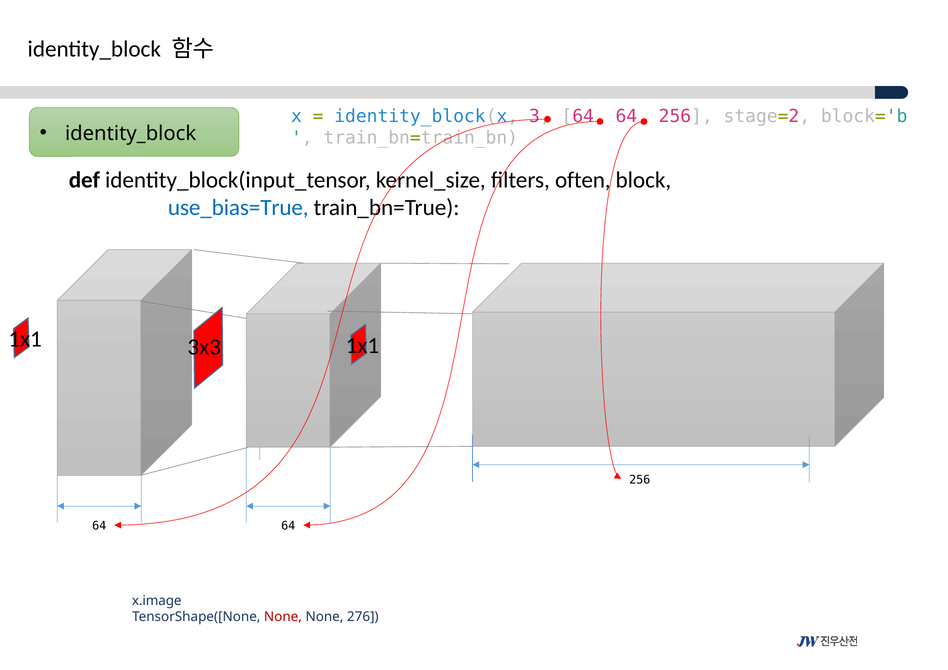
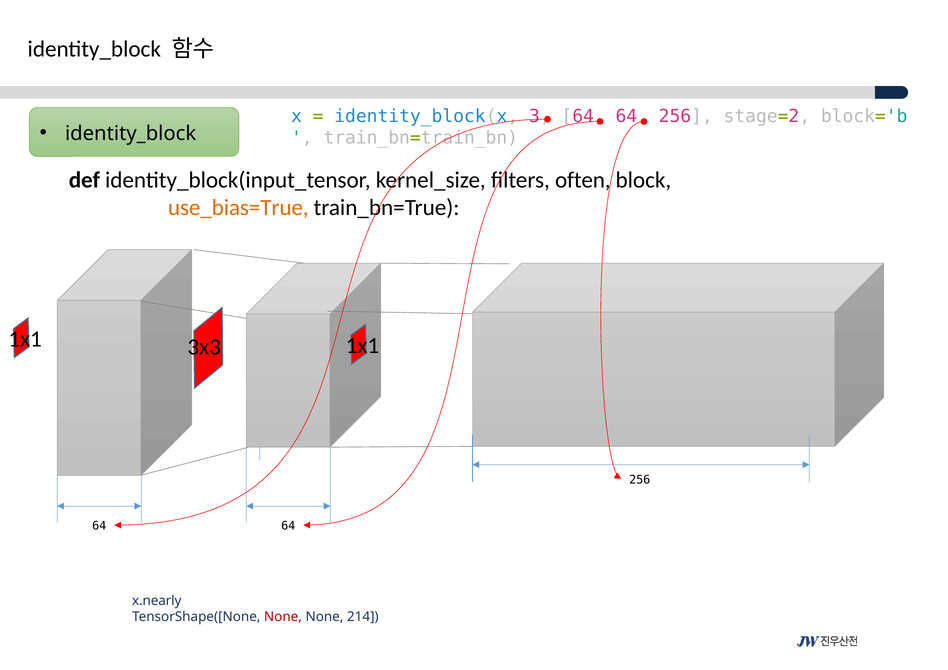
use_bias=True colour: blue -> orange (238, 208)
x.image: x.image -> x.nearly (157, 601)
276: 276 -> 214 (363, 617)
